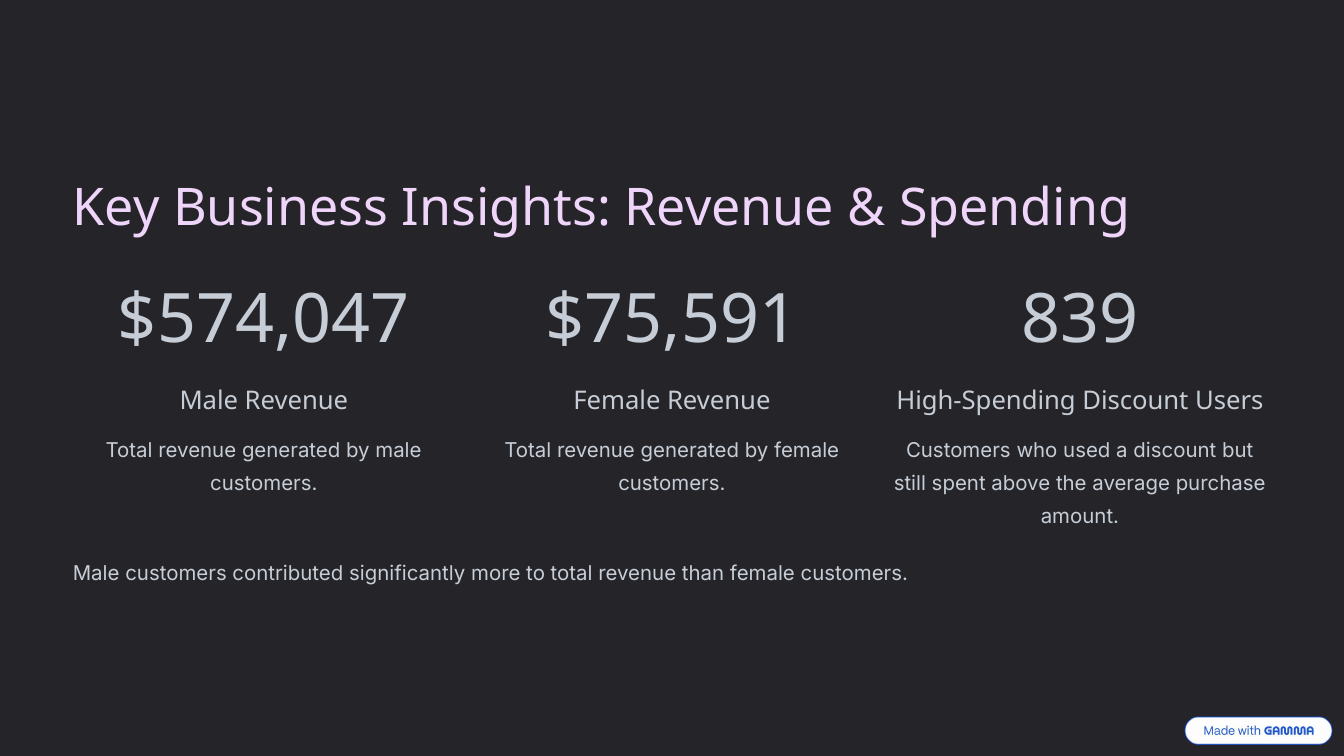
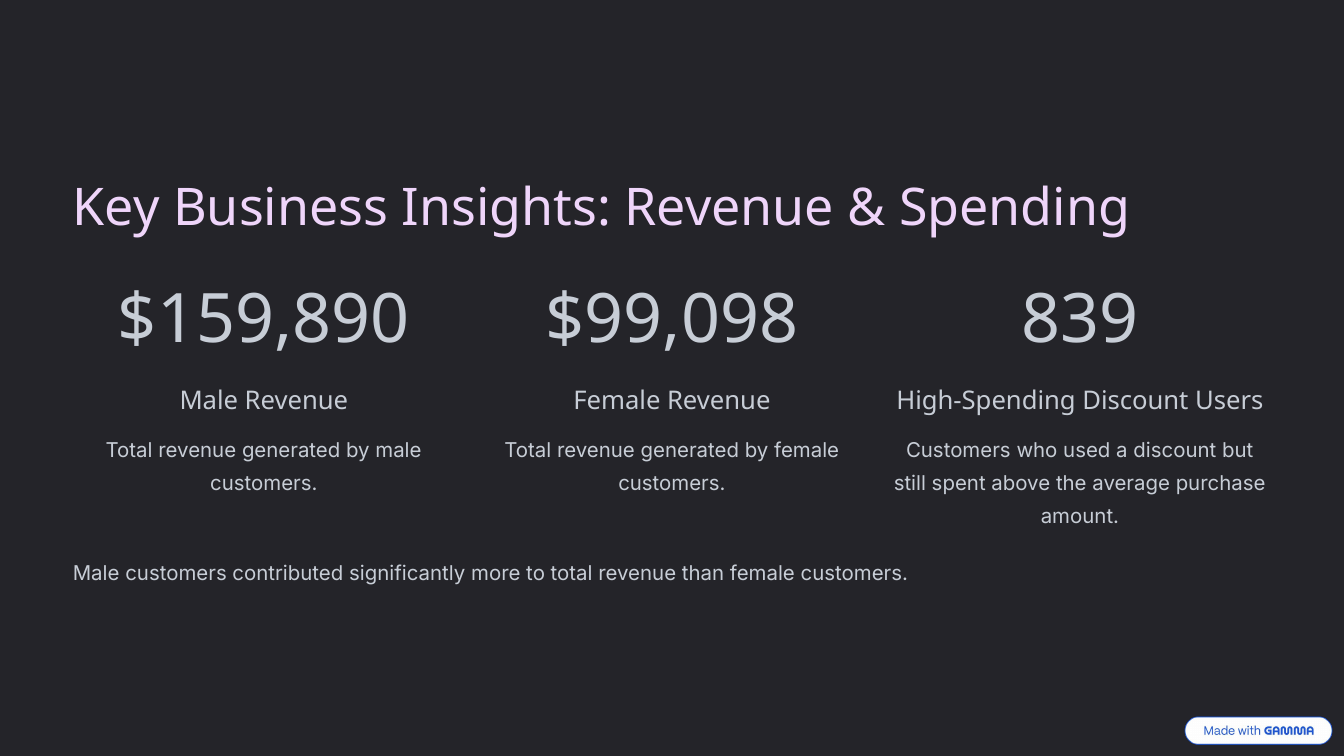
$574,047: $574,047 -> $159,890 (264, 320)
$75,591: $75,591 -> $99,098 (672, 320)
